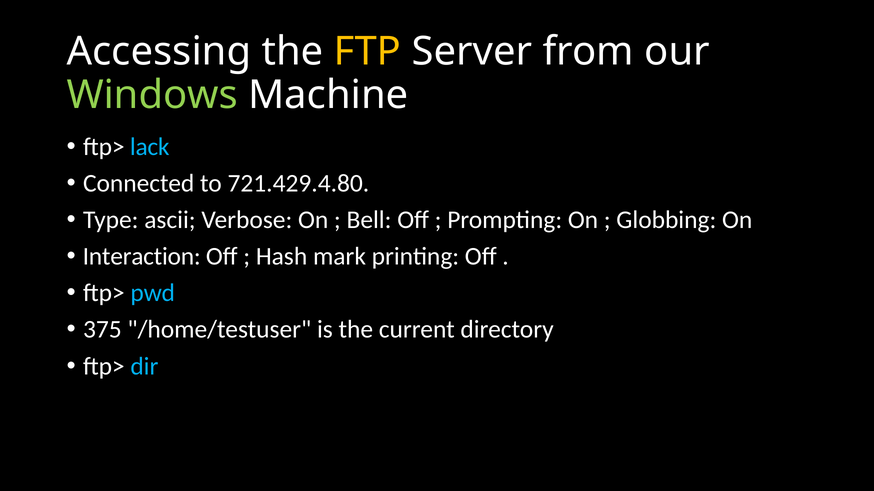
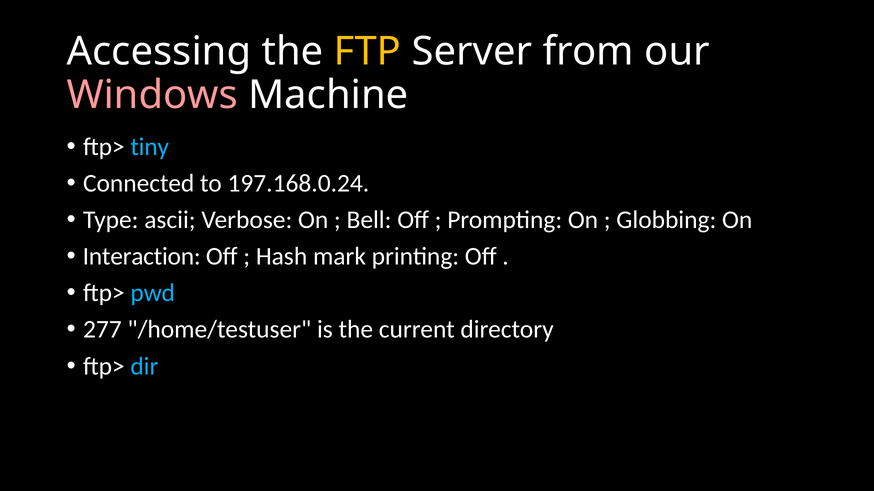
Windows colour: light green -> pink (152, 95)
lack: lack -> tiny (150, 147)
721.429.4.80: 721.429.4.80 -> 197.168.0.24 (298, 184)
375: 375 -> 277 (102, 330)
